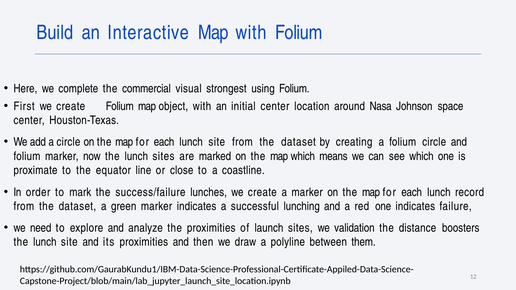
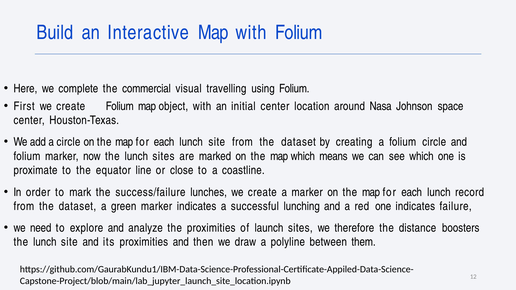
strongest: strongest -> travelling (226, 89)
validation: validation -> therefore (354, 228)
